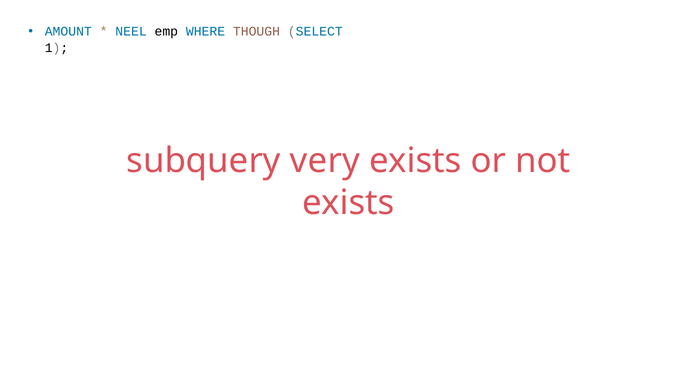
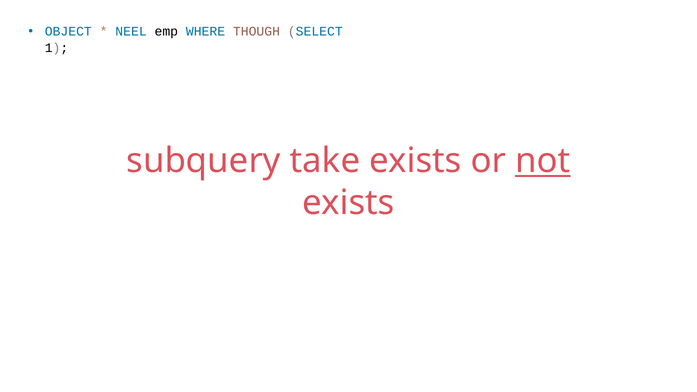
AMOUNT: AMOUNT -> OBJECT (68, 31)
very: very -> take (325, 161)
not underline: none -> present (543, 161)
